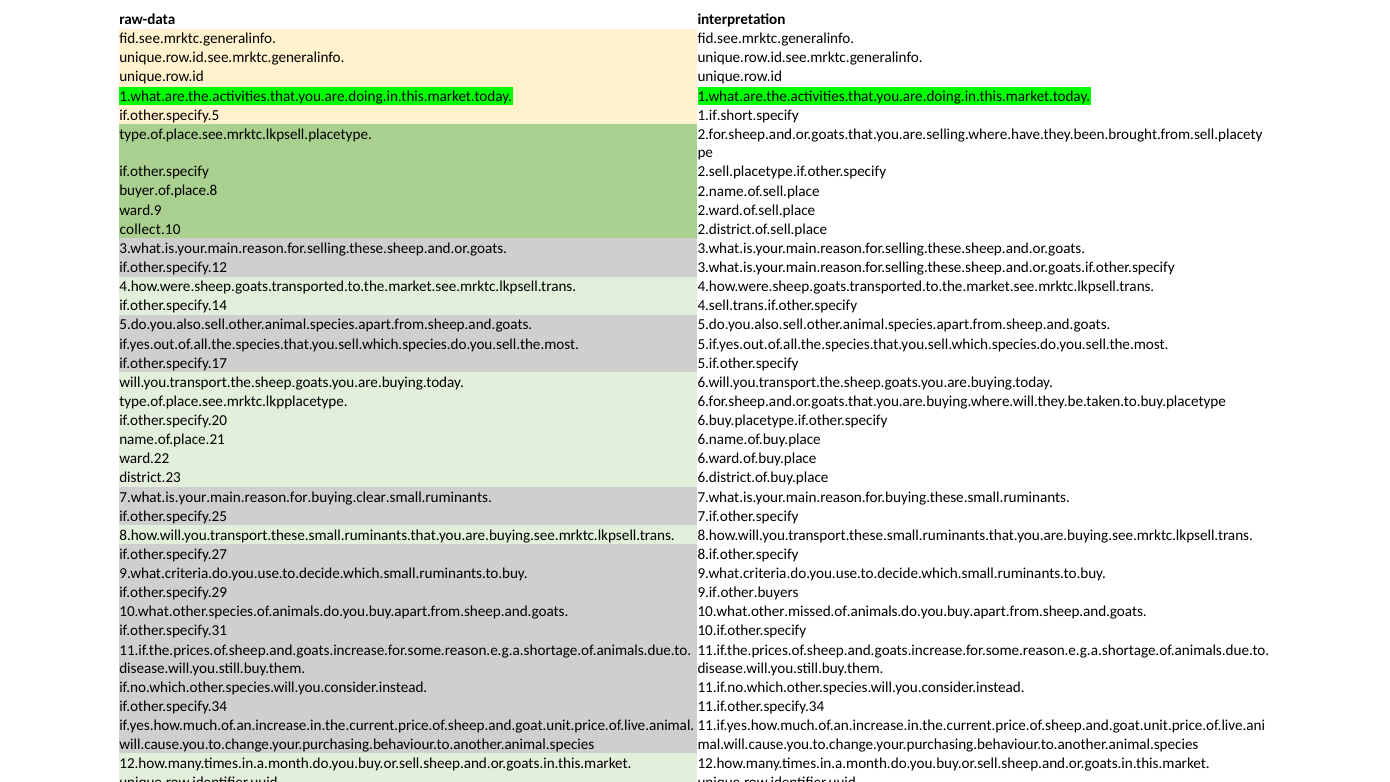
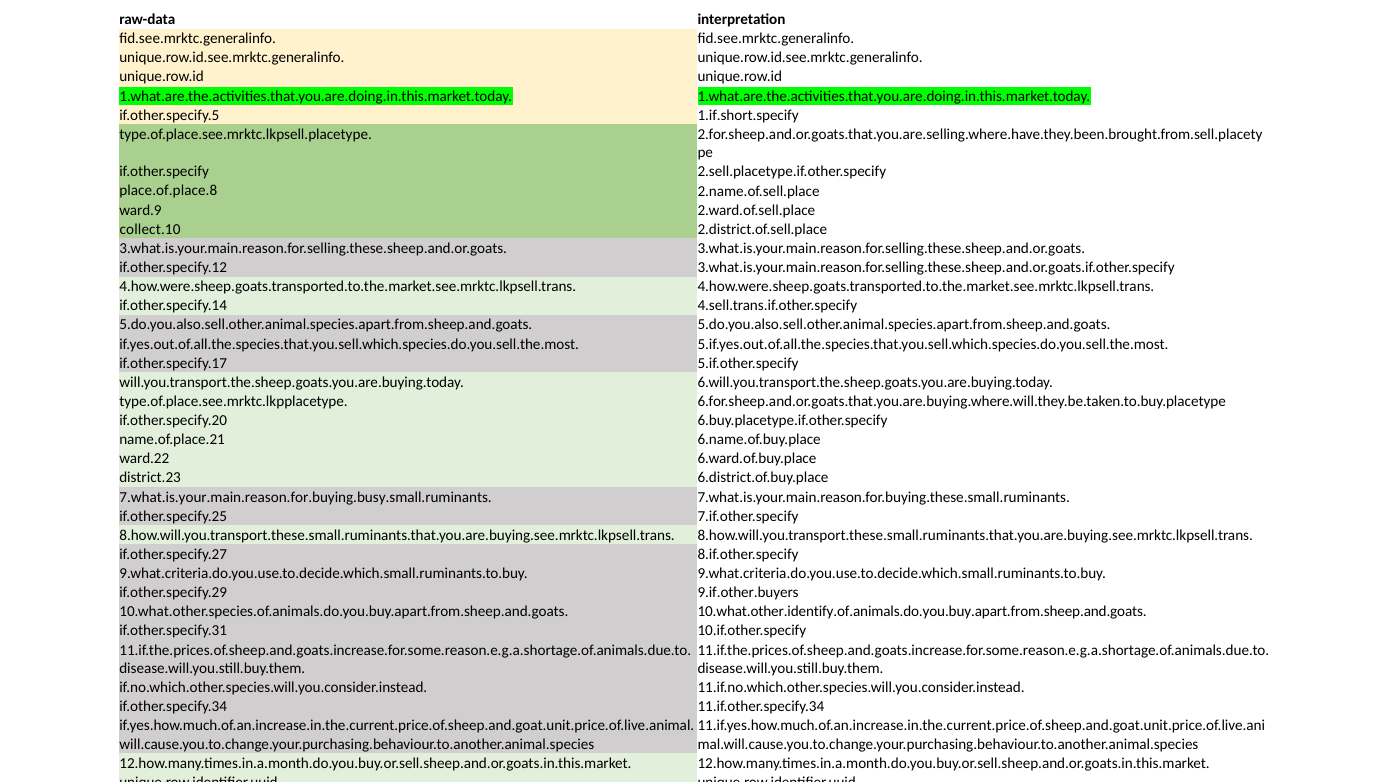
buyer.of.place.8: buyer.of.place.8 -> place.of.place.8 (168, 191)
7.what.is.your.main.reason.for.buying.clear.small.ruminants: 7.what.is.your.main.reason.for.buying.clear.small.ruminants -> 7.what.is.your.main.reason.for.buying.busy.small.ruminants (306, 497)
10.what.other.missed.of.animals.do.you.buy.apart.from.sheep.and.goats: 10.what.other.missed.of.animals.do.you.buy.apart.from.sheep.and.goats -> 10.what.other.identify.of.animals.do.you.buy.apart.from.sheep.and.goats (922, 612)
